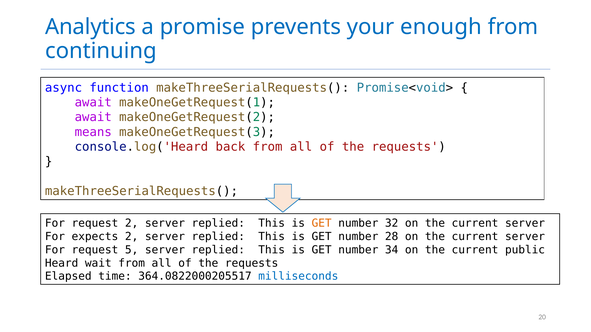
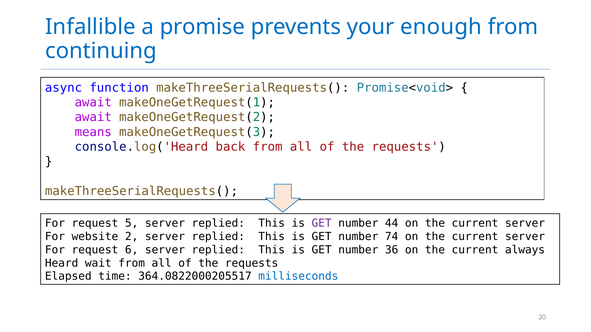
Analytics: Analytics -> Infallible (90, 27)
request 2: 2 -> 5 (132, 224)
GET colour: orange -> purple (322, 224)
32: 32 -> 44 (392, 224)
expects: expects -> website (95, 237)
28: 28 -> 74 (392, 237)
5: 5 -> 6 (132, 250)
34: 34 -> 36 (392, 250)
public: public -> always (525, 250)
